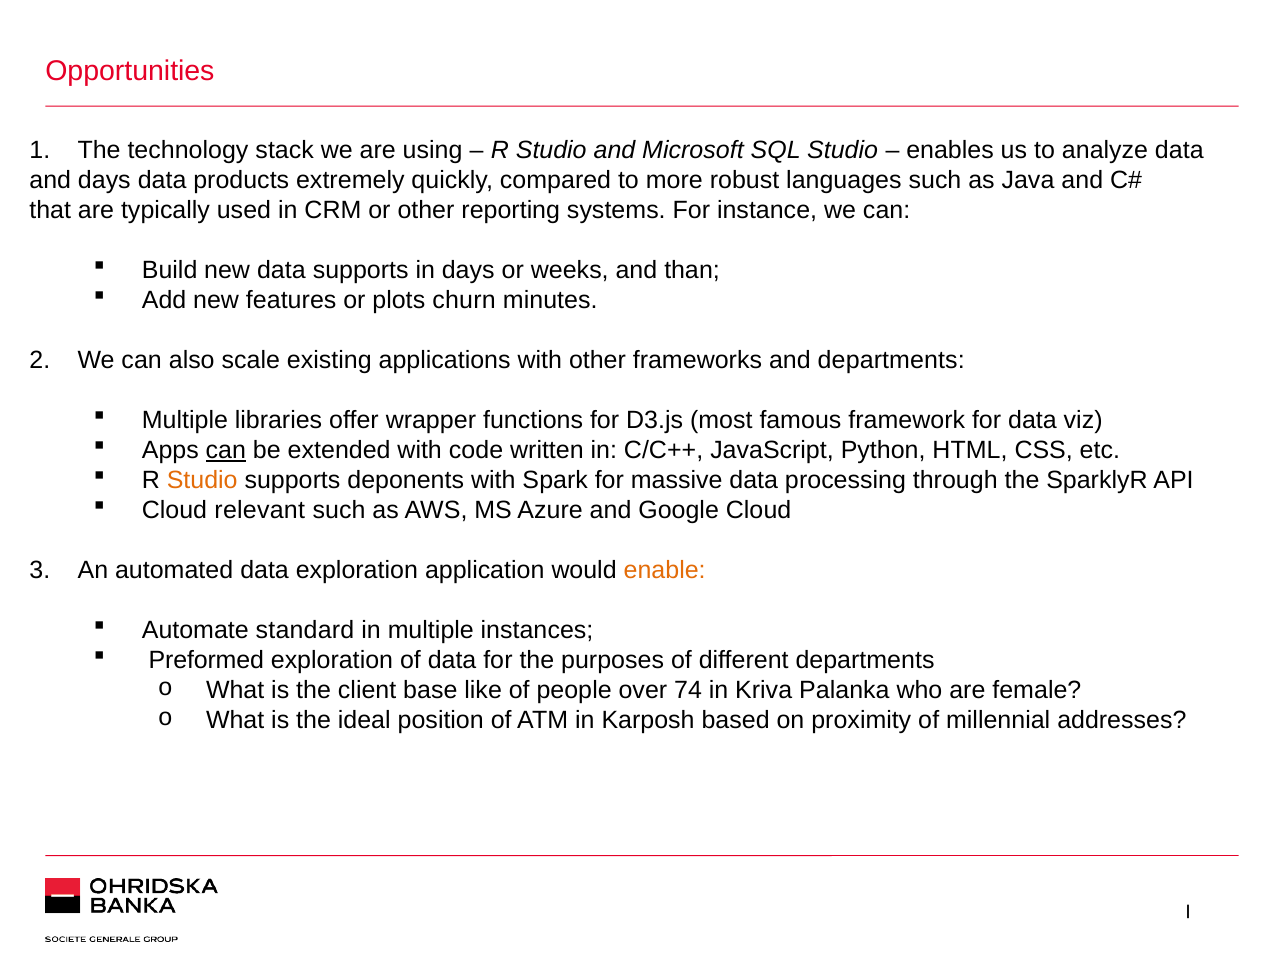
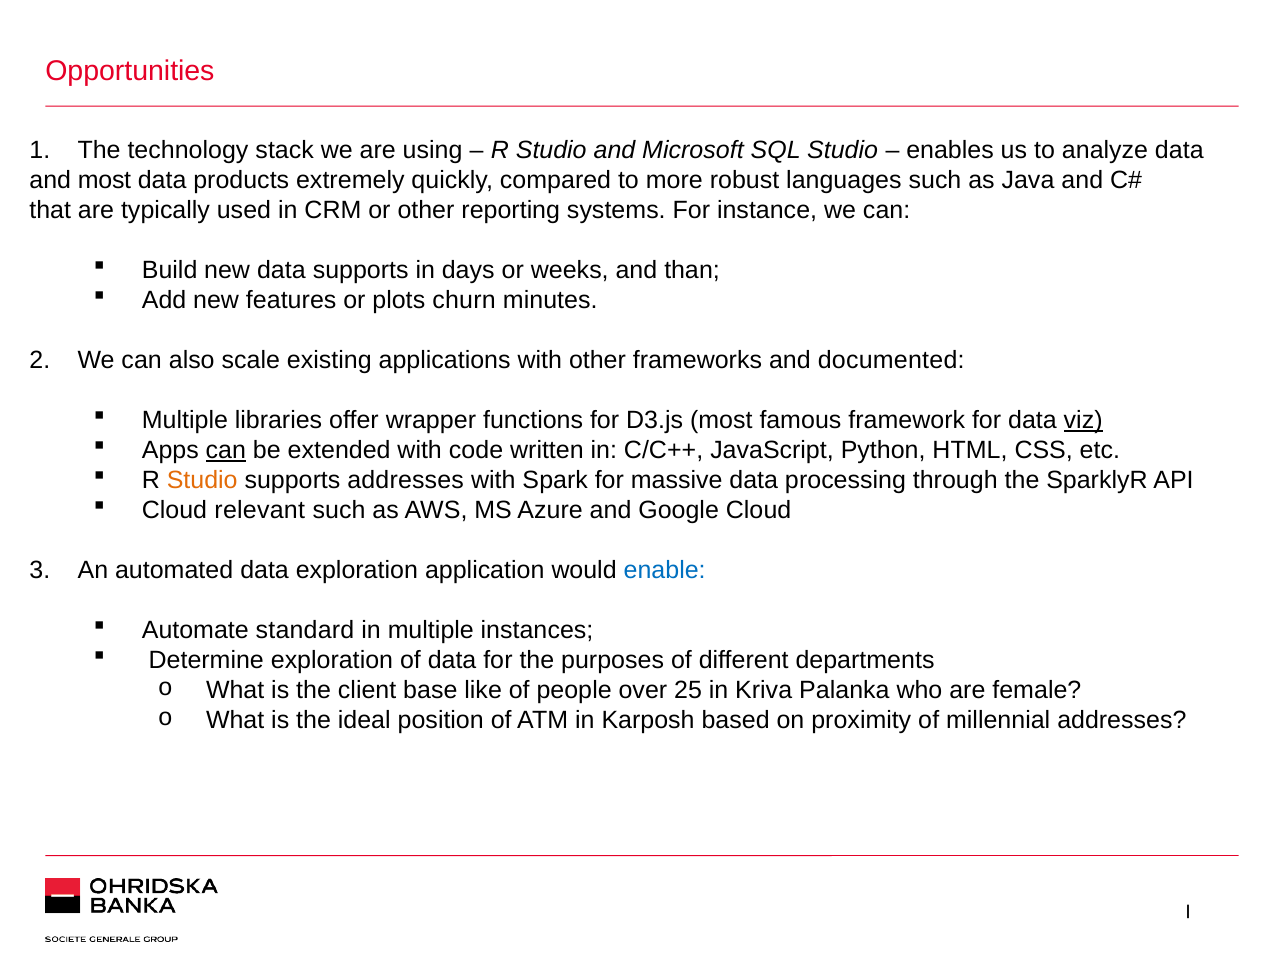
and days: days -> most (104, 181)
and departments: departments -> documented (891, 360)
viz underline: none -> present (1083, 420)
supports deponents: deponents -> addresses (406, 480)
enable colour: orange -> blue (665, 570)
Preformed: Preformed -> Determine (206, 660)
74: 74 -> 25 (688, 690)
